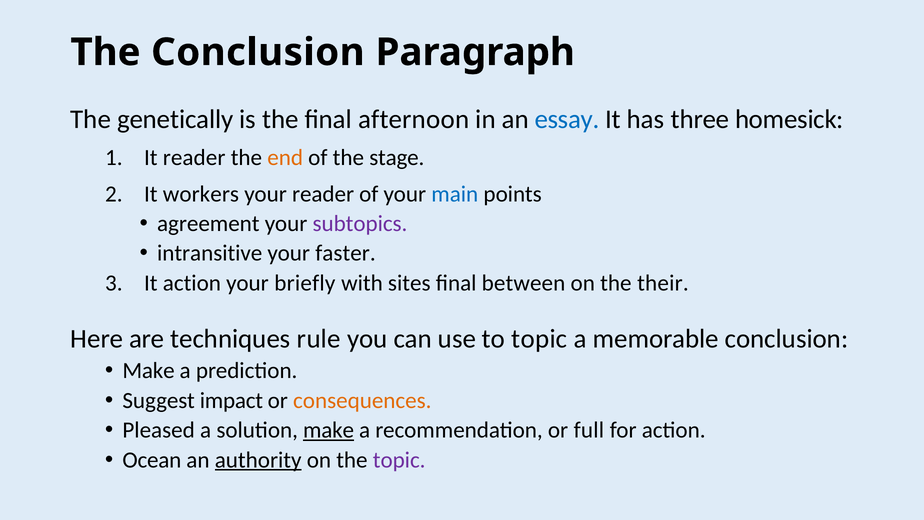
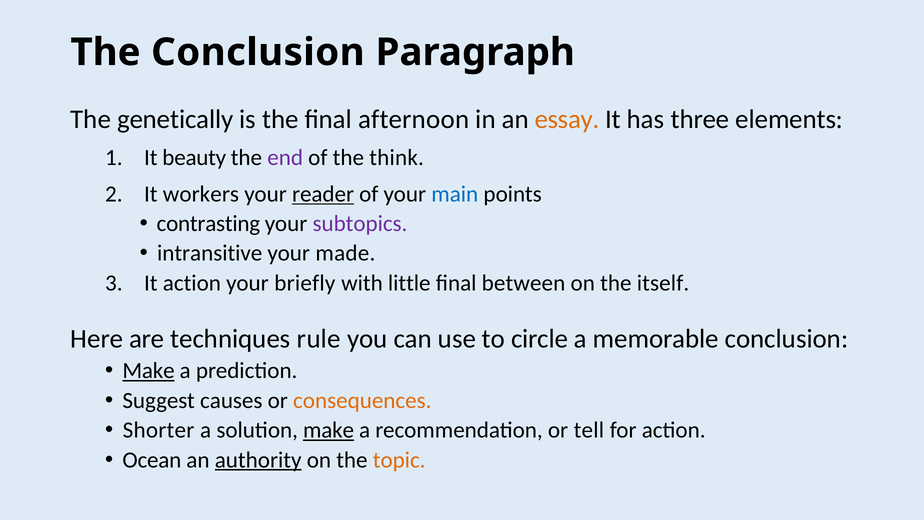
essay colour: blue -> orange (567, 119)
homesick: homesick -> elements (789, 119)
It reader: reader -> beauty (194, 158)
end colour: orange -> purple (285, 158)
stage: stage -> think (397, 158)
reader underline: none -> present (323, 194)
agreement: agreement -> contrasting (208, 223)
faster: faster -> made (345, 253)
sites: sites -> little (409, 283)
their: their -> itself (663, 283)
to topic: topic -> circle (540, 339)
Make underline: none -> present (149, 370)
impact: impact -> causes (231, 400)
Pleased: Pleased -> Shorter (159, 430)
full: full -> tell (589, 430)
topic colour: purple -> orange (399, 460)
